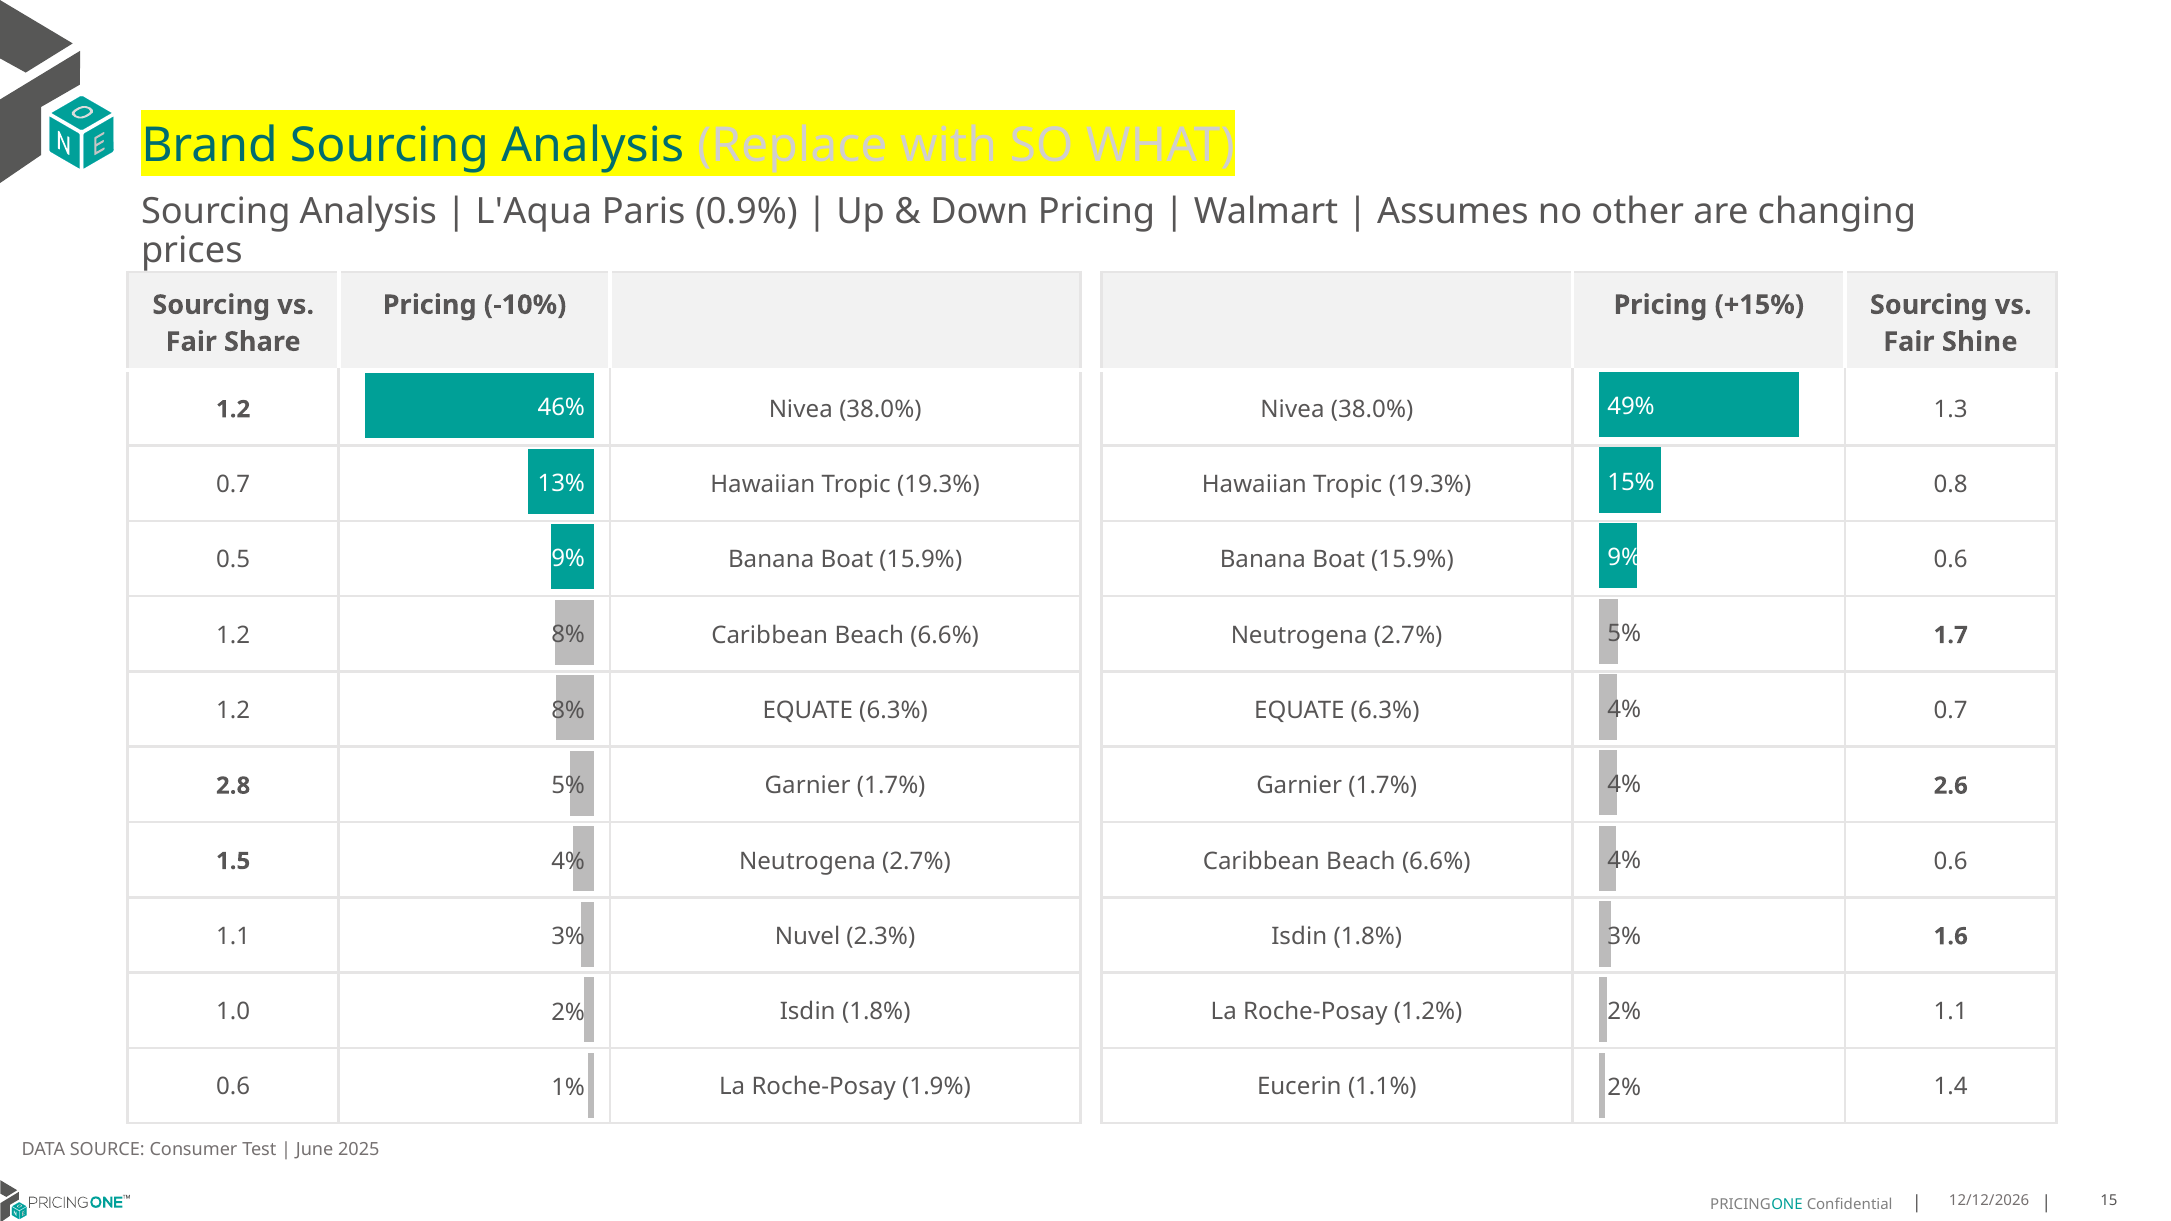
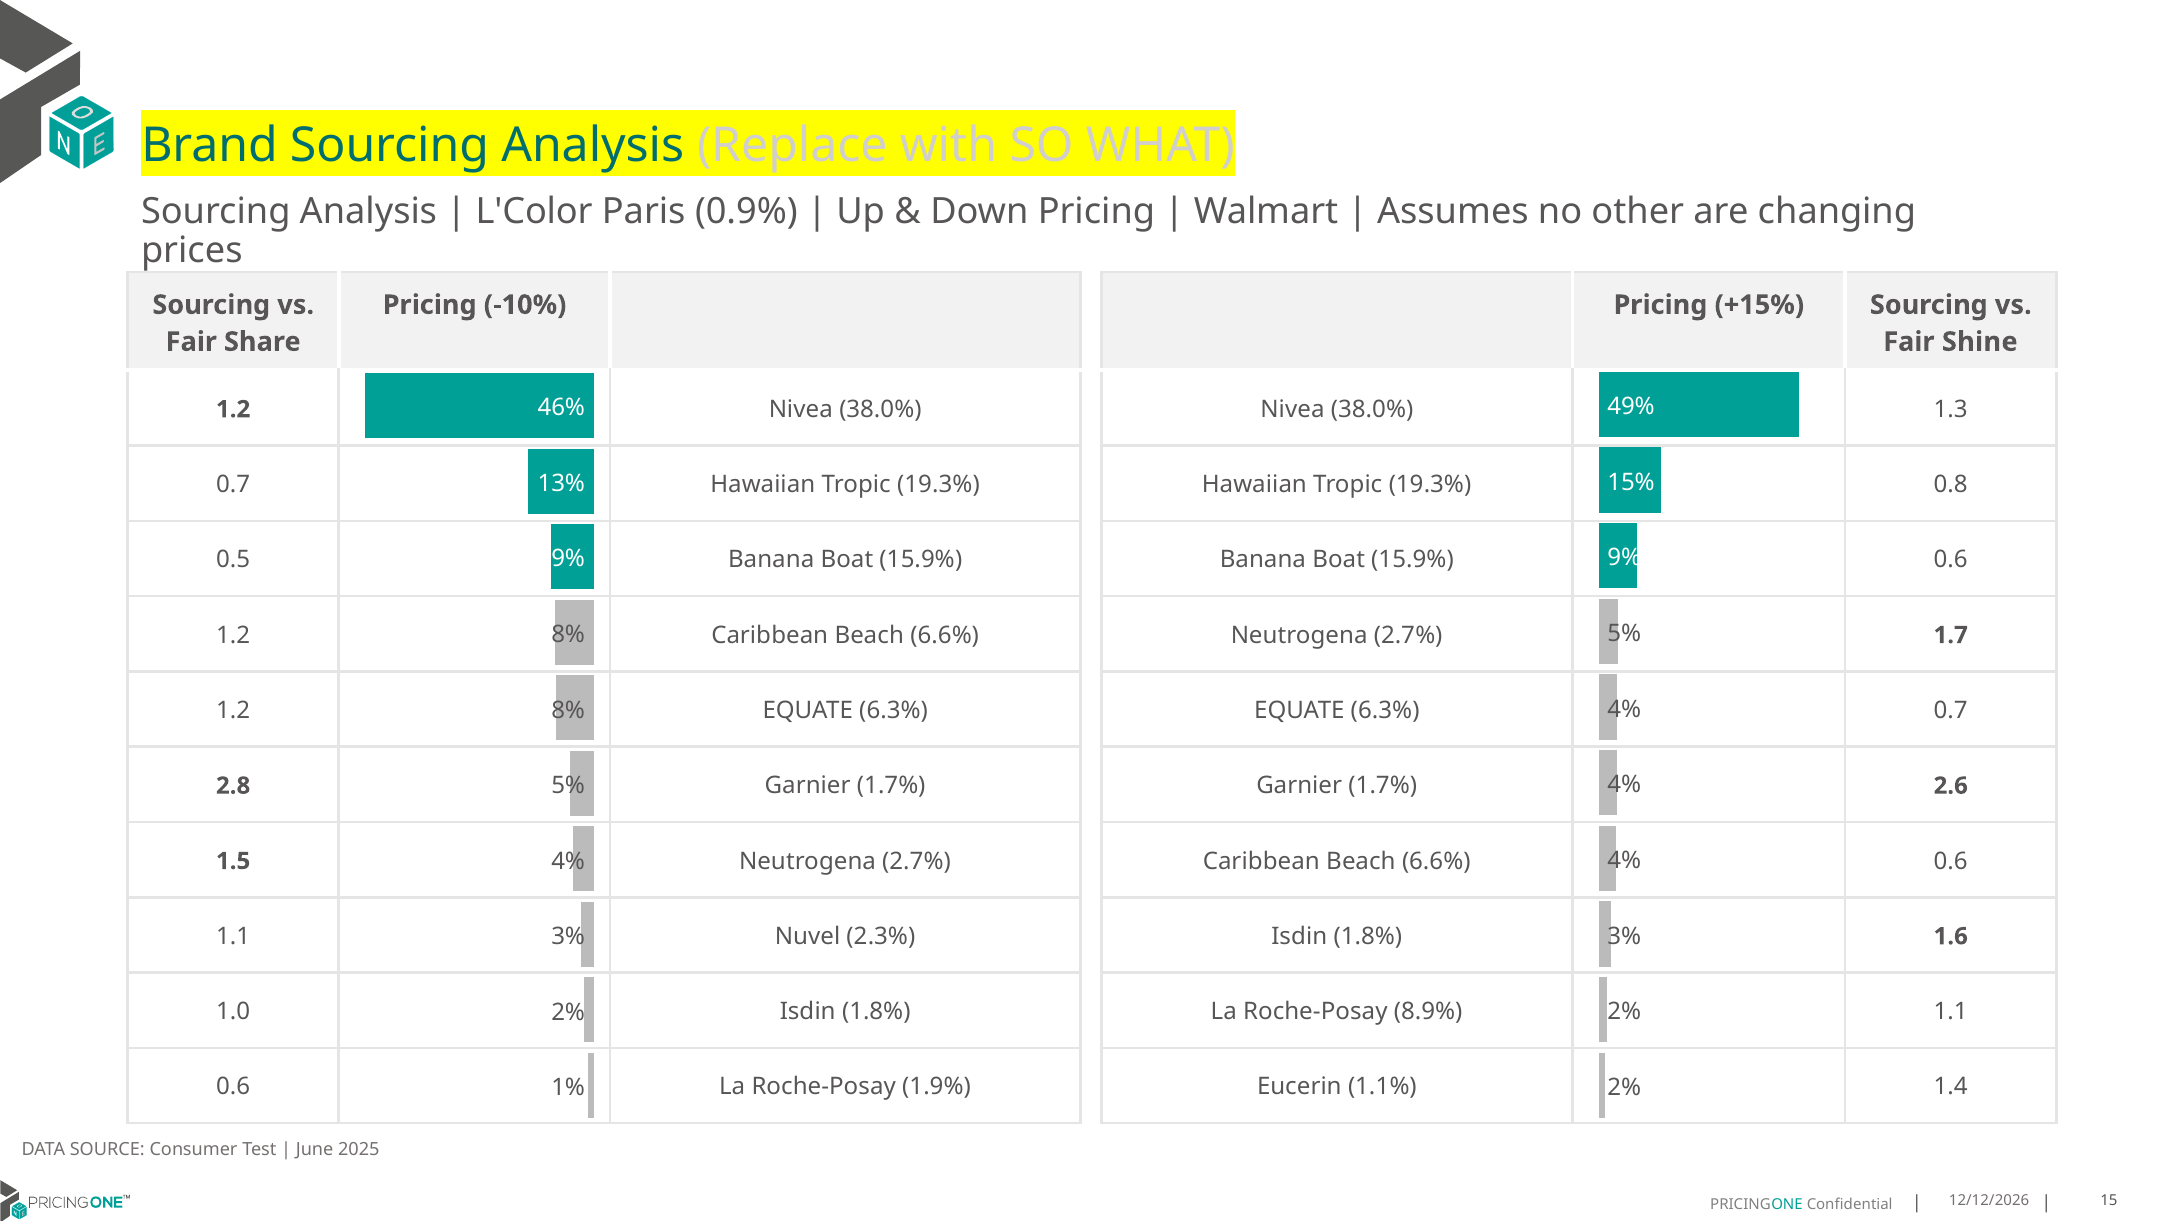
L'Aqua: L'Aqua -> L'Color (534, 212)
1.2%: 1.2% -> 8.9% (1428, 1012)
